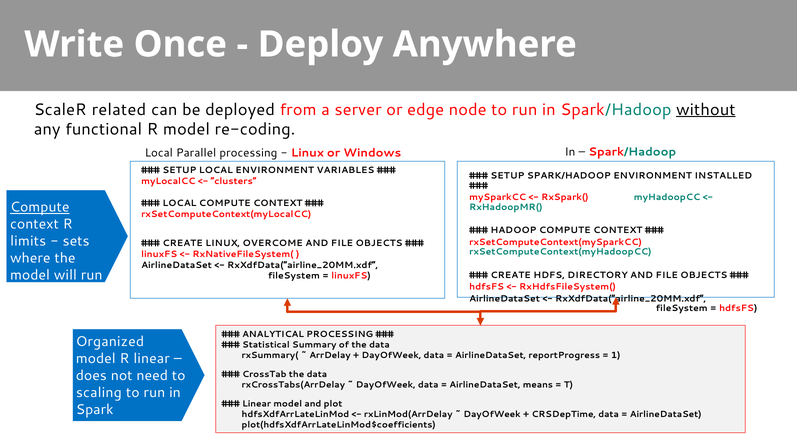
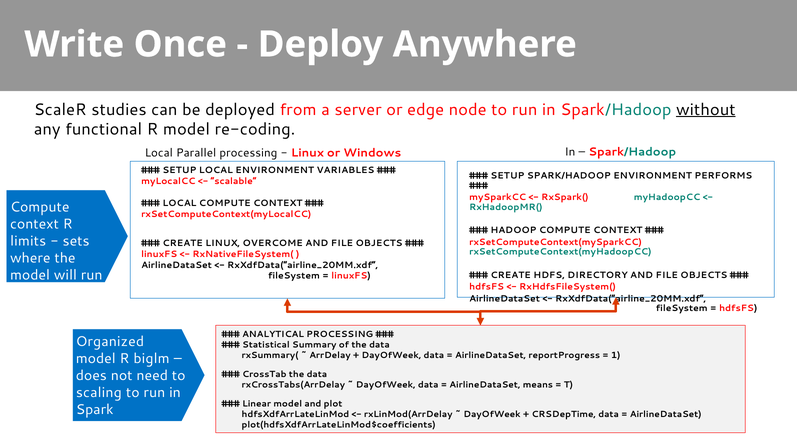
related: related -> studies (119, 110)
INSTALLED: INSTALLED -> PERFORMS (723, 176)
clusters: clusters -> scalable (234, 181)
Compute underline: present -> none (40, 207)
R linear: linear -> biglm (152, 359)
